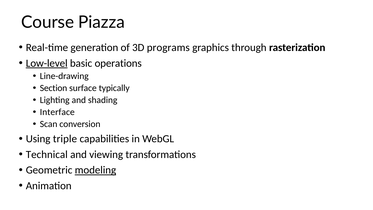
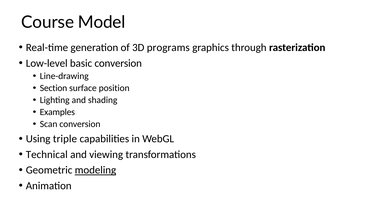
Piazza: Piazza -> Model (102, 22)
Low-level underline: present -> none (47, 63)
basic operations: operations -> conversion (118, 63)
typically: typically -> position (114, 88)
Interface: Interface -> Examples (57, 112)
